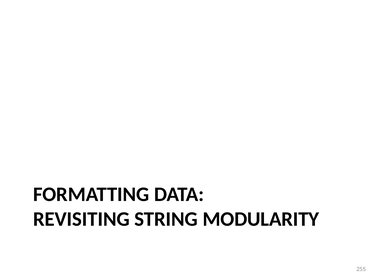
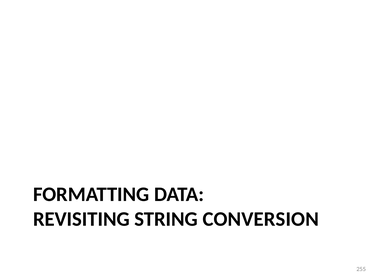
MODULARITY: MODULARITY -> CONVERSION (261, 219)
